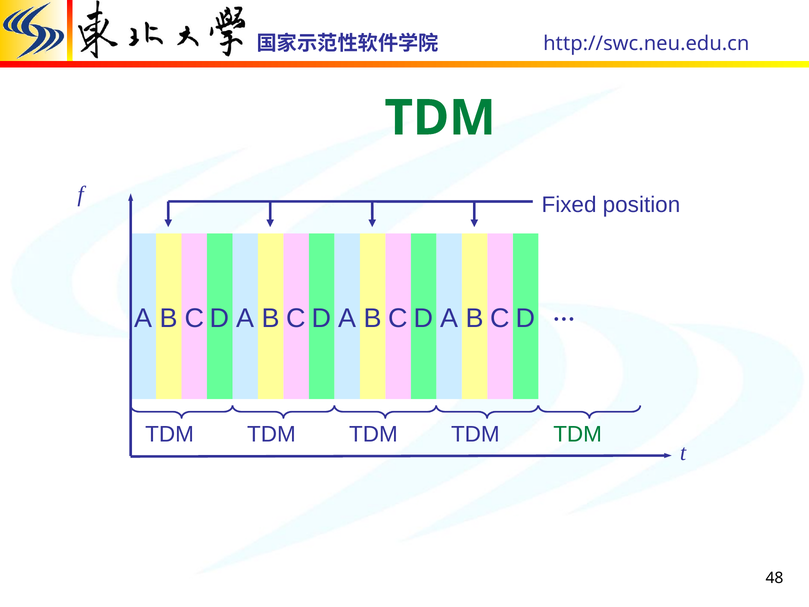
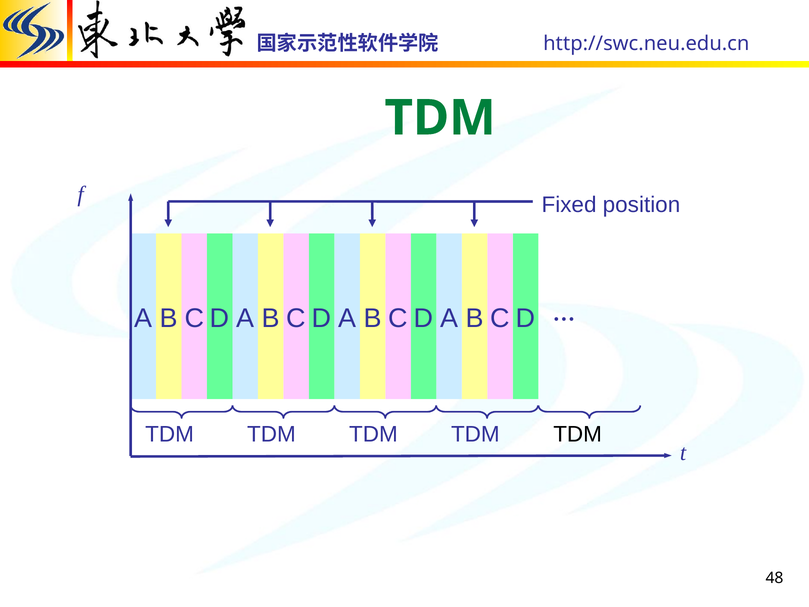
TDM colour: green -> black (578, 434)
